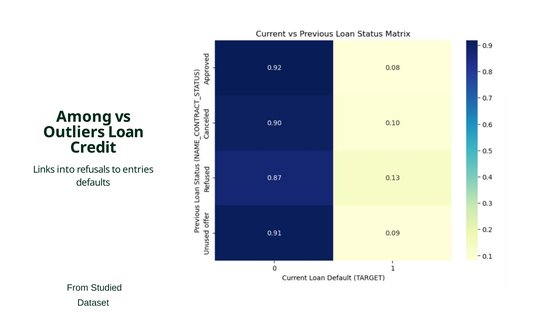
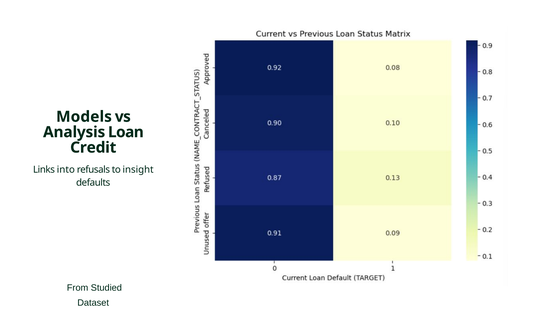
Among: Among -> Models (84, 117)
Outliers: Outliers -> Analysis (74, 132)
entries: entries -> insight (138, 170)
